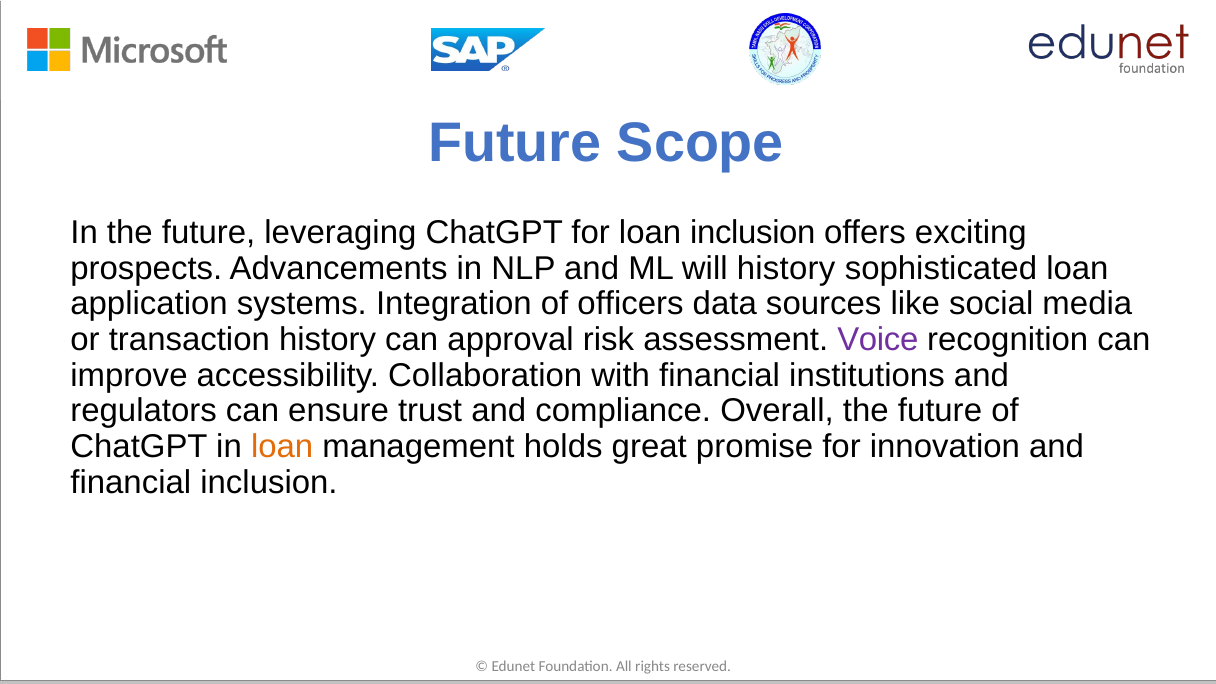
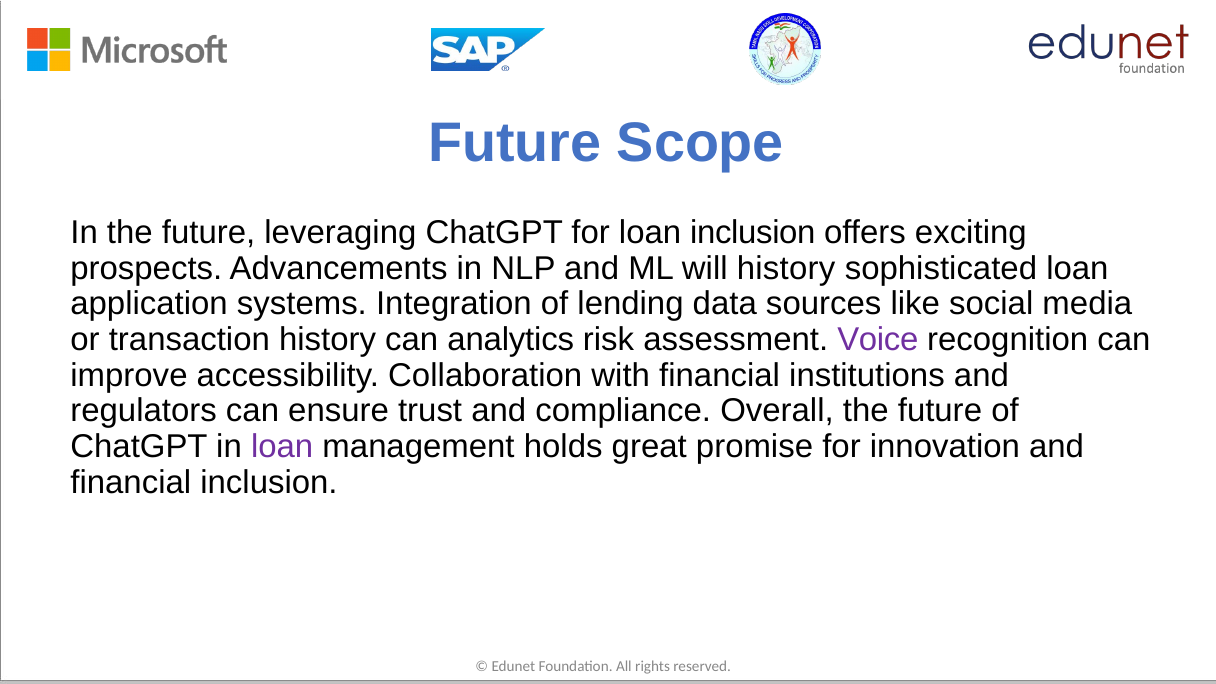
officers: officers -> lending (631, 304)
approval: approval -> analytics (511, 340)
loan colour: orange -> purple (282, 447)
